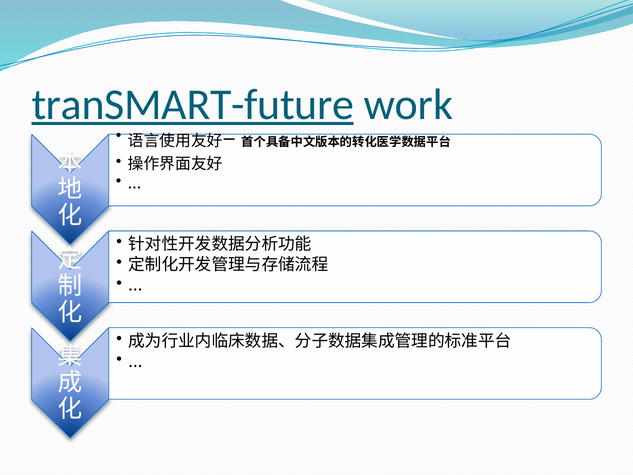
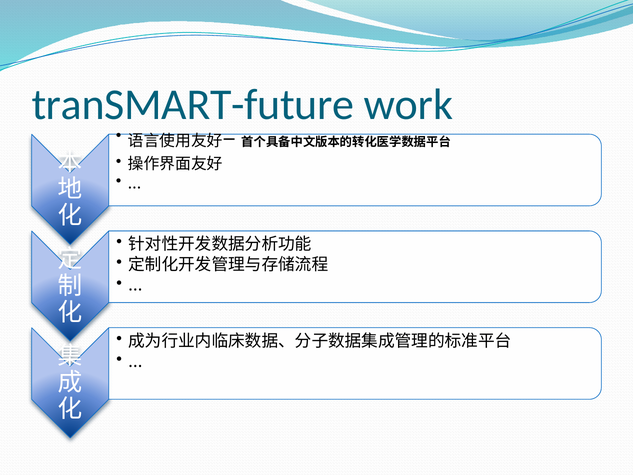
tranSMART-future underline: present -> none (193, 105)
